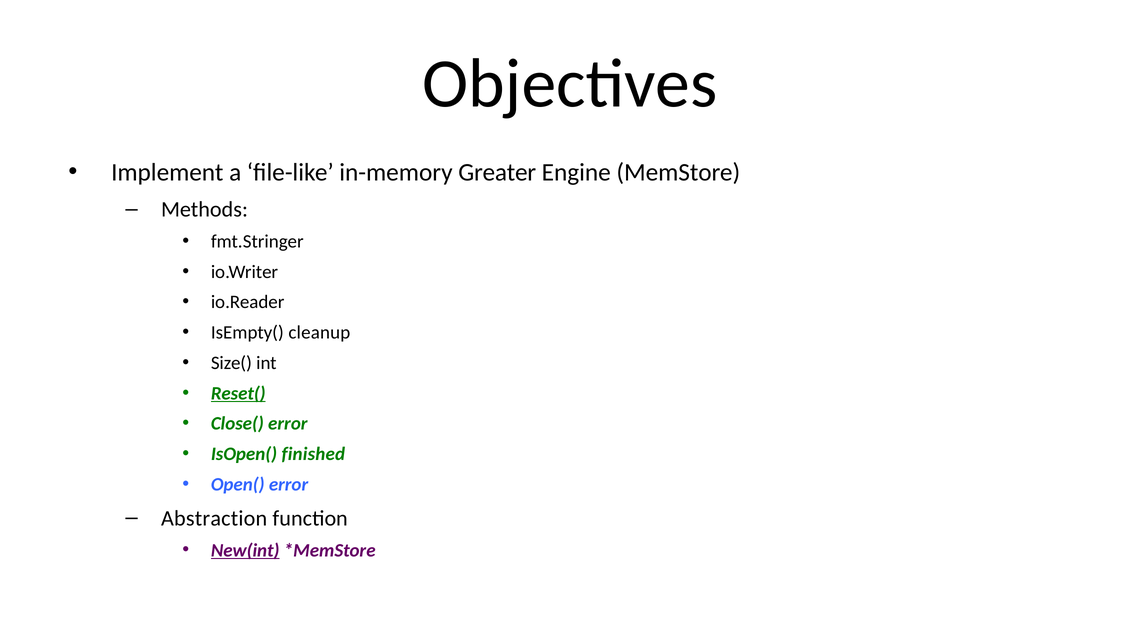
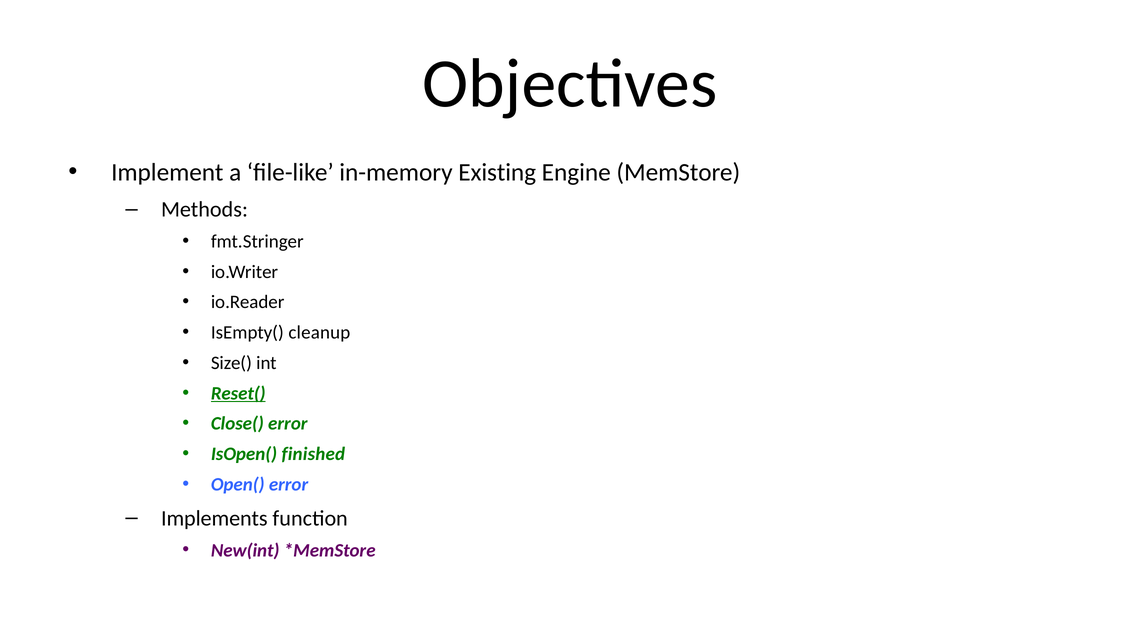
Greater: Greater -> Existing (497, 172)
Abstraction: Abstraction -> Implements (214, 518)
New(int underline: present -> none (245, 550)
